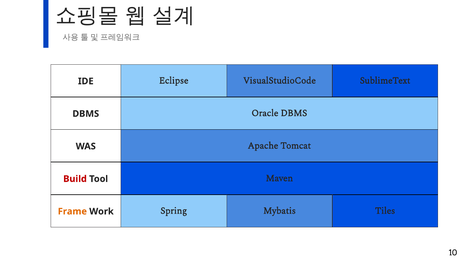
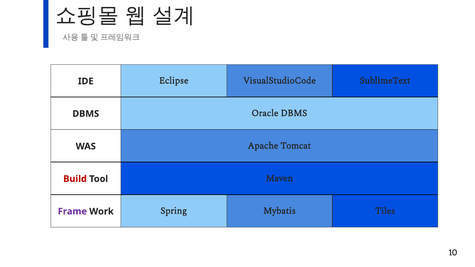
Frame colour: orange -> purple (72, 212)
